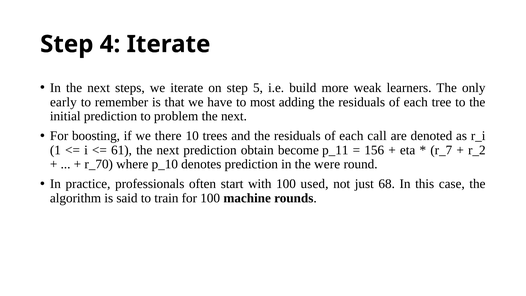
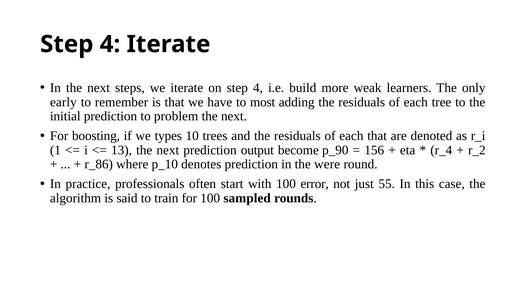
on step 5: 5 -> 4 (258, 88)
there: there -> types (168, 136)
each call: call -> that (377, 136)
61: 61 -> 13 (122, 150)
obtain: obtain -> output (257, 150)
p_11: p_11 -> p_90 (335, 150)
r_7: r_7 -> r_4 (441, 150)
r_70: r_70 -> r_86 (99, 164)
used: used -> error (315, 184)
68: 68 -> 55 (387, 184)
machine: machine -> sampled (247, 198)
